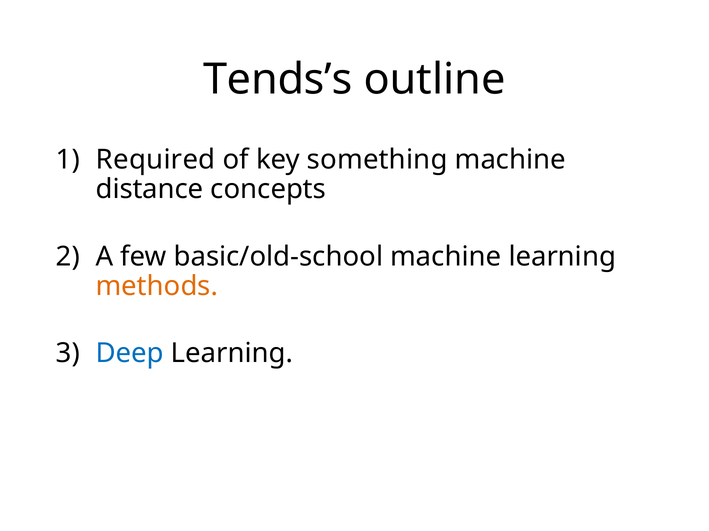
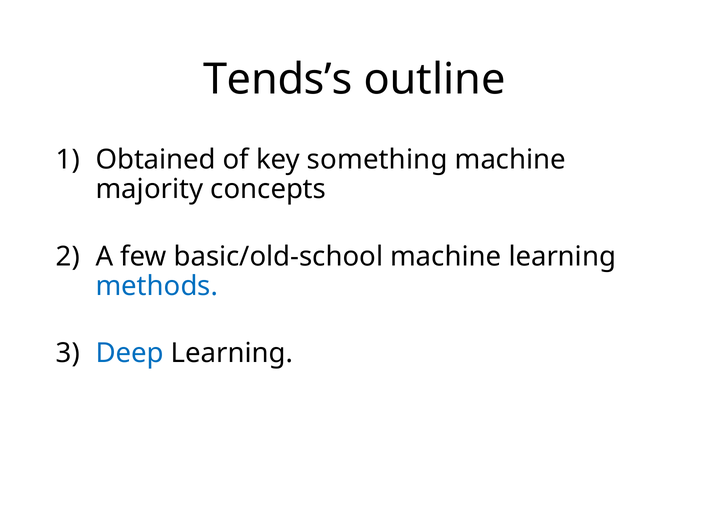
Required: Required -> Obtained (156, 160)
distance: distance -> majority (149, 190)
methods colour: orange -> blue (157, 287)
